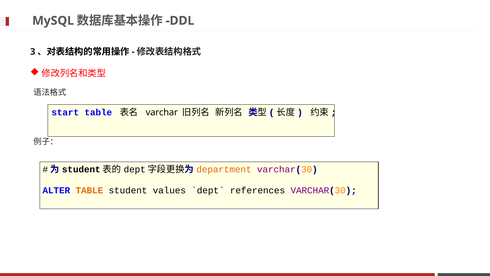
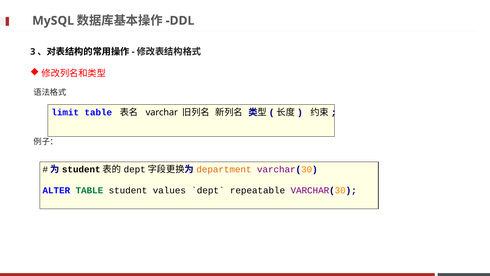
start: start -> limit (65, 112)
TABLE colour: orange -> green (89, 190)
references: references -> repeatable (258, 190)
